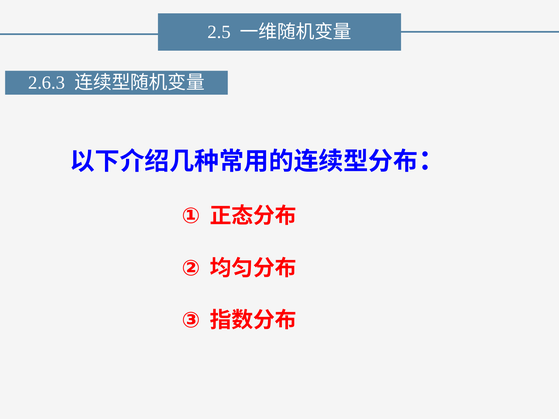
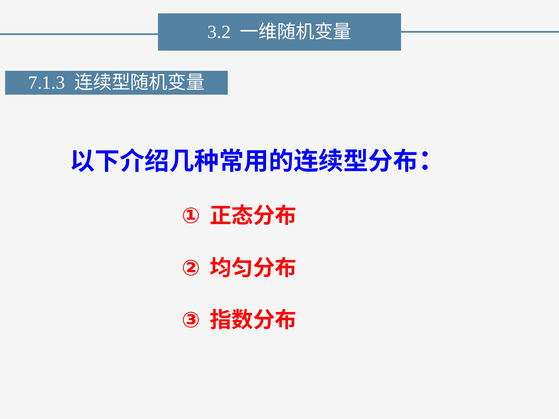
2.5: 2.5 -> 3.2 (219, 32)
2.6.3: 2.6.3 -> 7.1.3 (47, 83)
